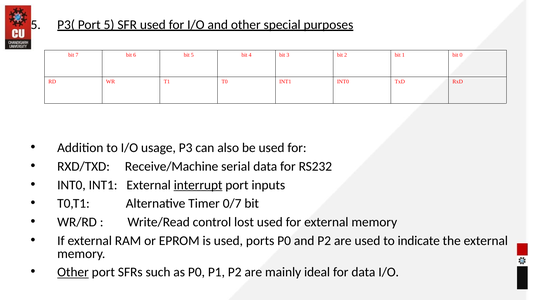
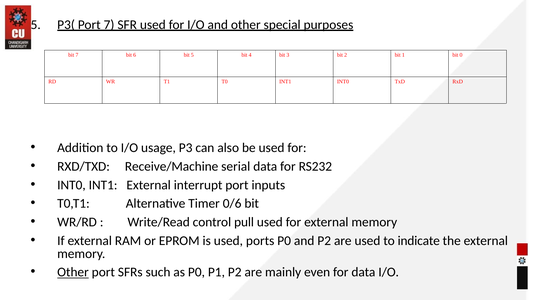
Port 5: 5 -> 7 (109, 25)
interrupt underline: present -> none (198, 185)
0/7: 0/7 -> 0/6 (232, 203)
lost: lost -> pull (244, 222)
ideal: ideal -> even (317, 272)
